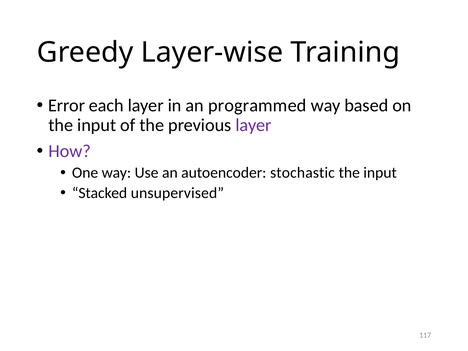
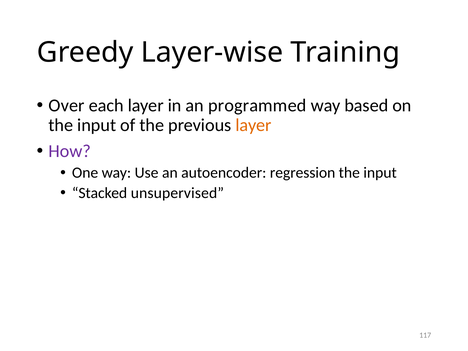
Error: Error -> Over (67, 106)
layer colour: purple -> orange (254, 125)
stochastic: stochastic -> regression (303, 173)
